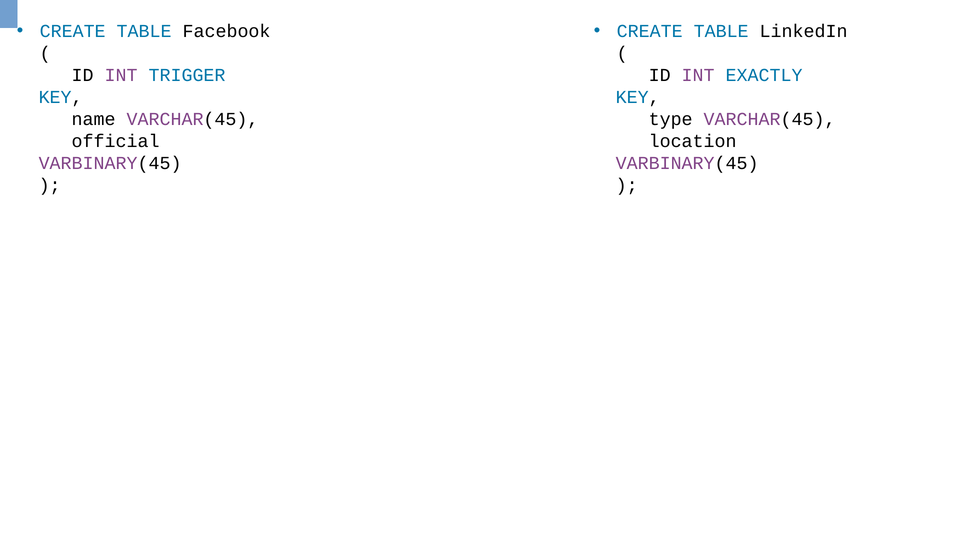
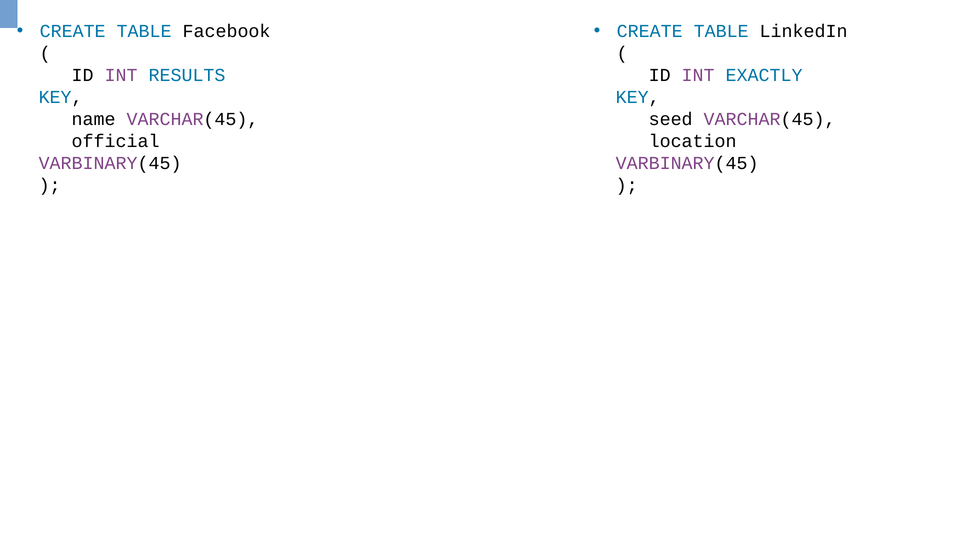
TRIGGER: TRIGGER -> RESULTS (187, 75)
type: type -> seed (671, 119)
